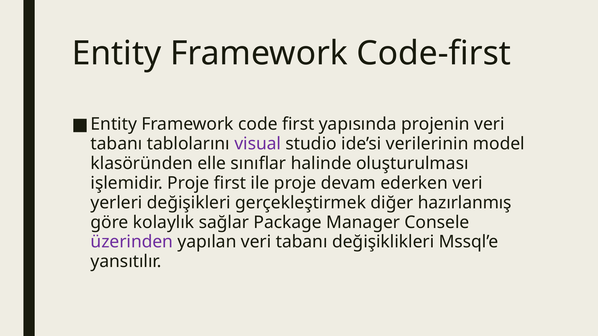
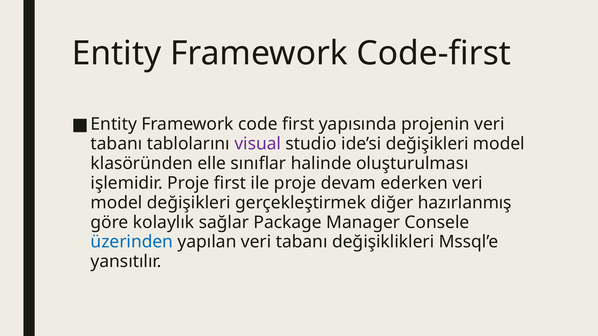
ide’si verilerinin: verilerinin -> değişikleri (427, 144)
yerleri: yerleri -> model (116, 203)
üzerinden colour: purple -> blue (132, 242)
